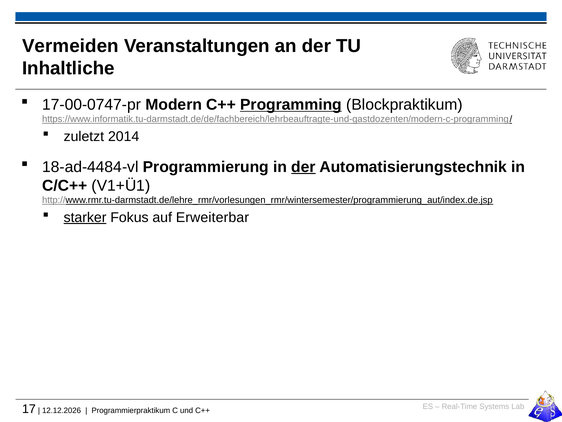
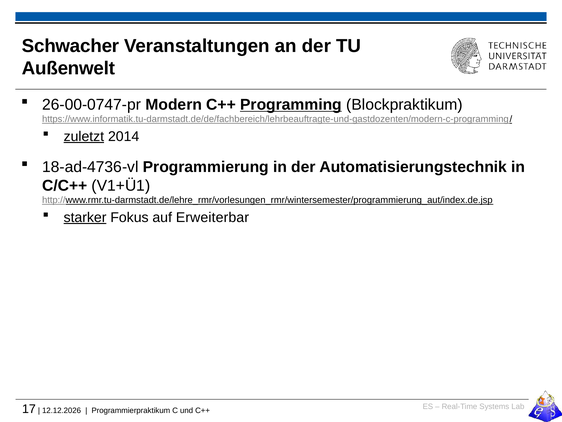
Vermeiden: Vermeiden -> Schwacher (71, 46)
Inhaltliche: Inhaltliche -> Außenwelt (68, 68)
17-00-0747-pr: 17-00-0747-pr -> 26-00-0747-pr (92, 105)
zuletzt underline: none -> present (84, 136)
18-ad-4484-vl: 18-ad-4484-vl -> 18-ad-4736-vl (90, 167)
der underline: present -> none (303, 167)
